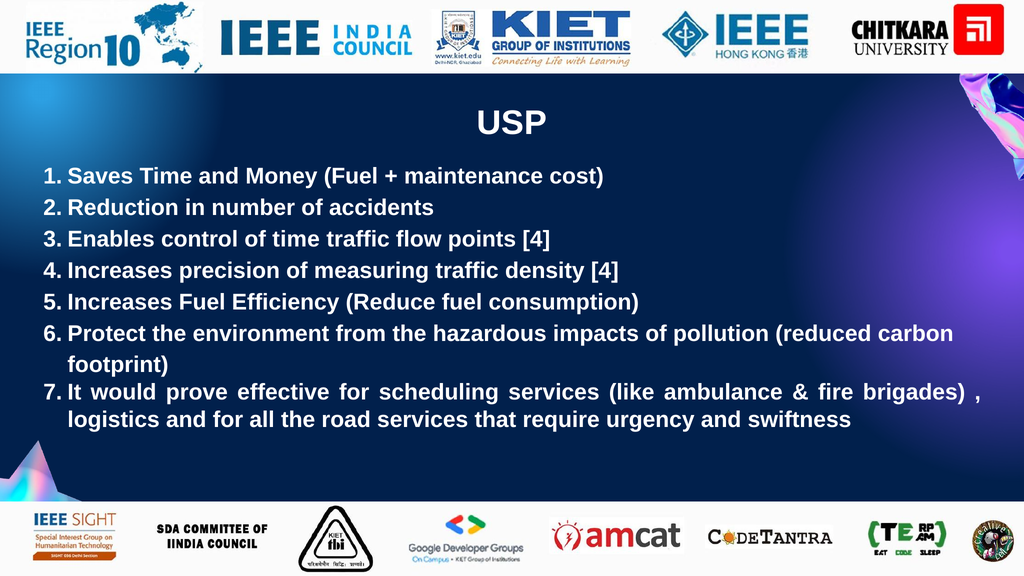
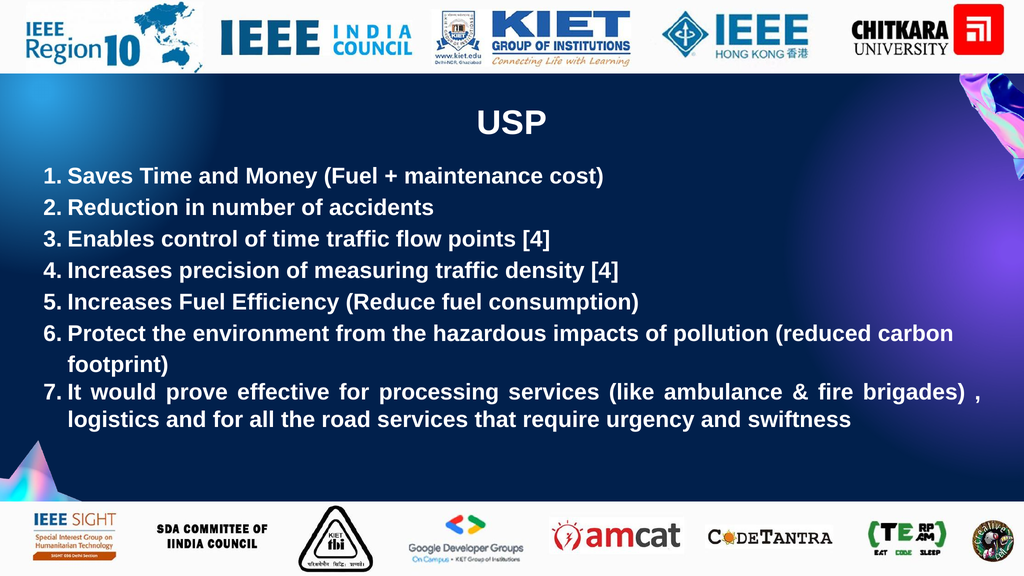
scheduling: scheduling -> processing (439, 392)
